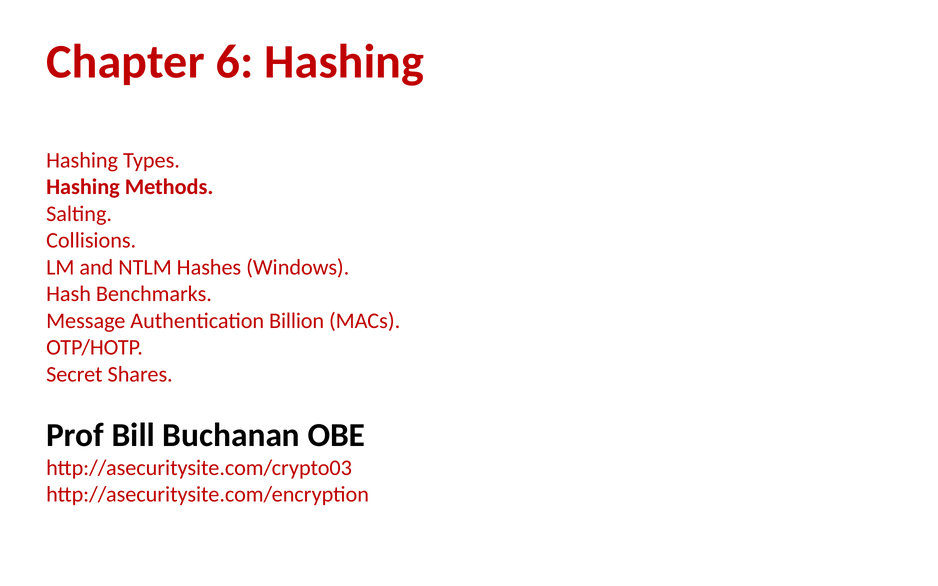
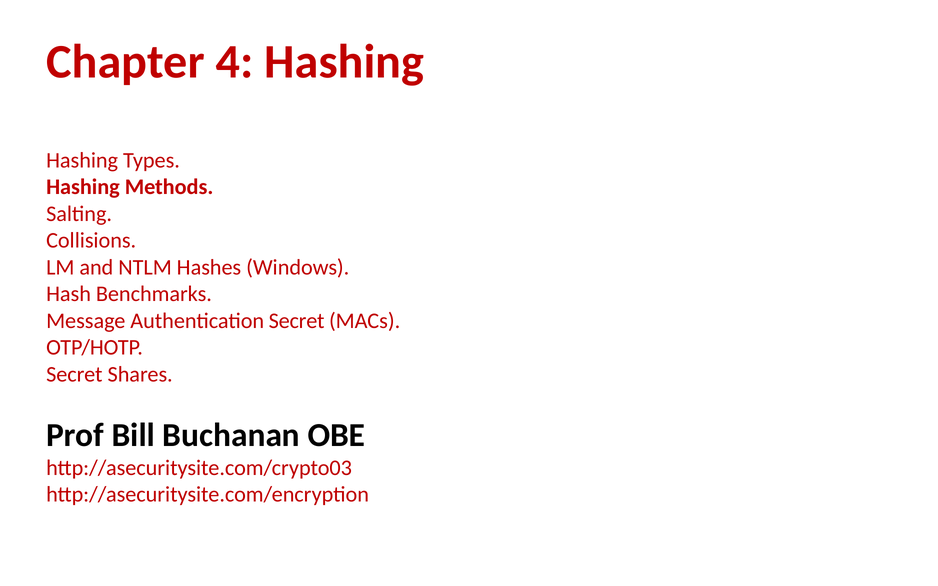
6: 6 -> 4 (235, 62)
Authentication Billion: Billion -> Secret (297, 321)
